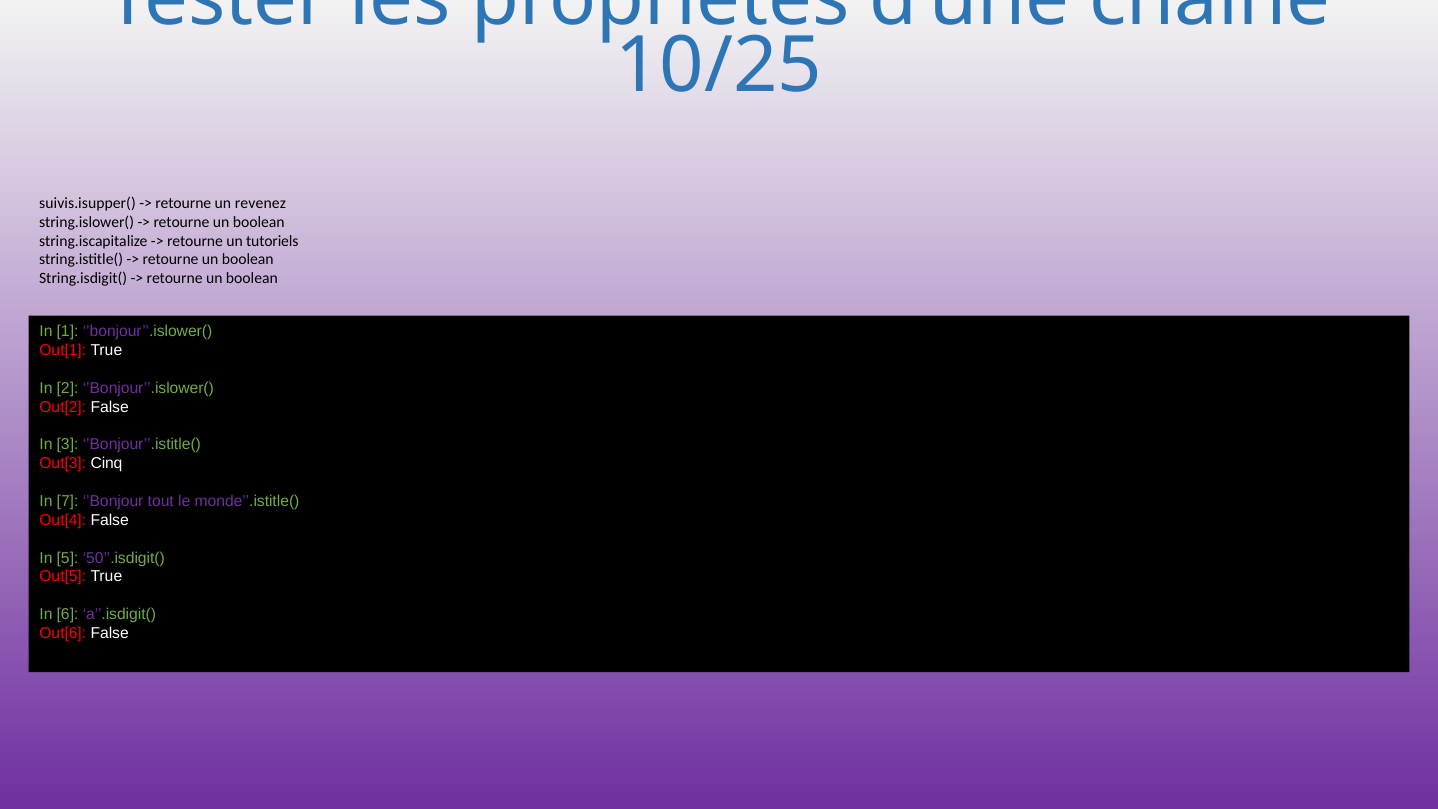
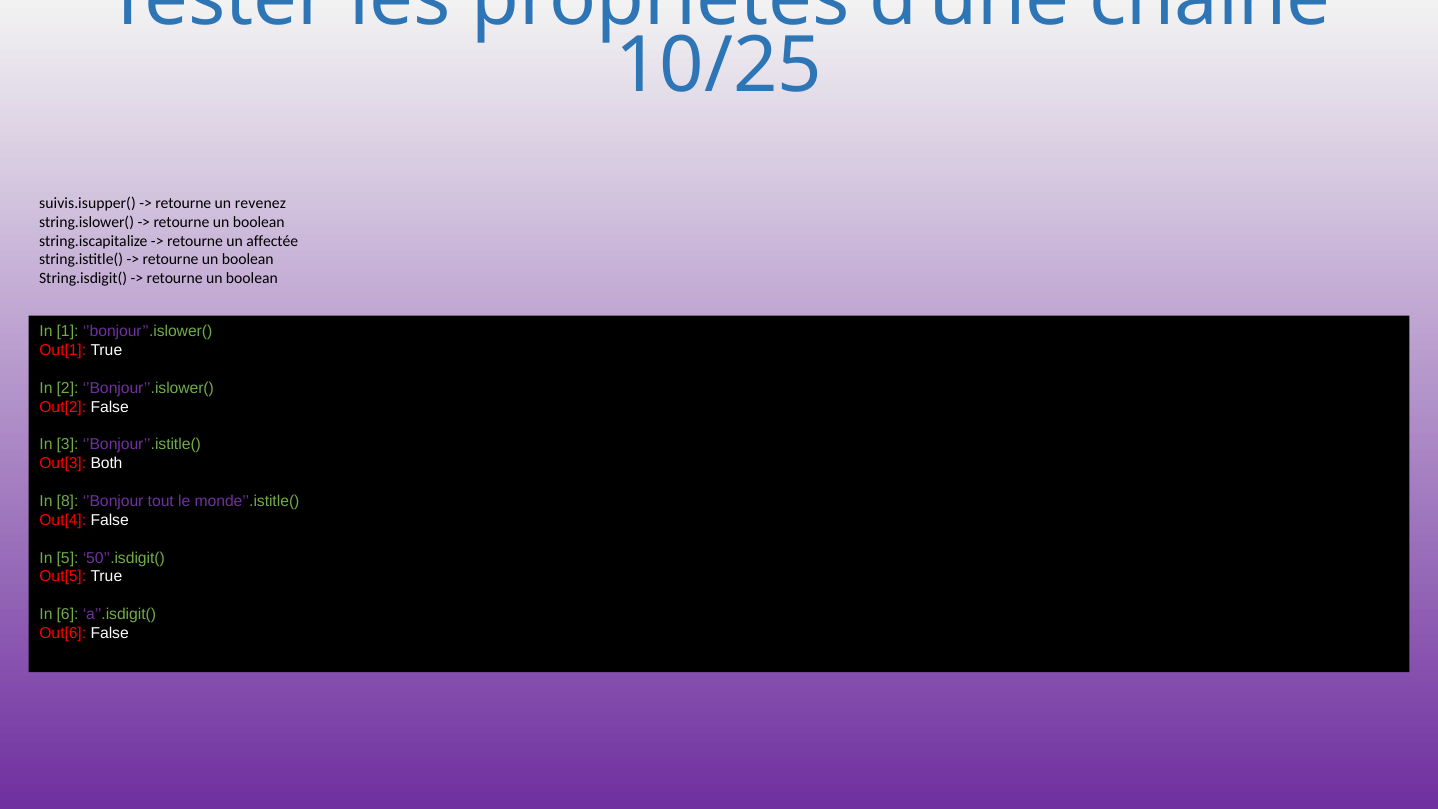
tutoriels: tutoriels -> affectée (272, 241)
Cinq: Cinq -> Both (107, 464)
7: 7 -> 8 (68, 501)
